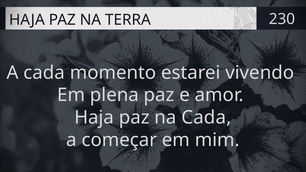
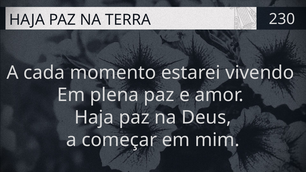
na Cada: Cada -> Deus (206, 118)
